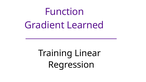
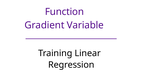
Learned: Learned -> Variable (85, 25)
